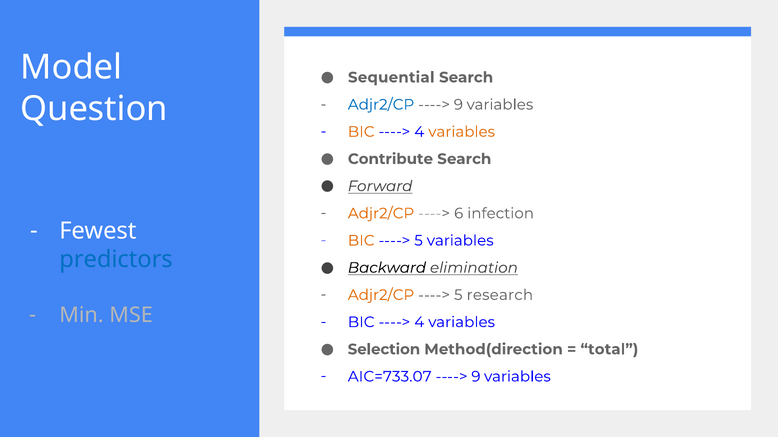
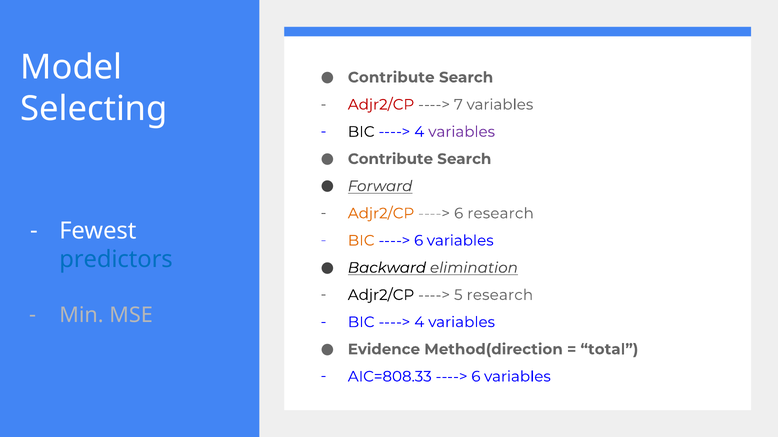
Sequential: Sequential -> Contribute (391, 78)
Question: Question -> Selecting (94, 109)
Adjr2/CP colour: blue -> red (381, 105)
9: 9 -> 7 (458, 105)
BIC colour: orange -> black (361, 132)
variables colour: orange -> purple (462, 132)
6 infection: infection -> research (501, 214)
5: 5 -> 6 (419, 241)
Adjr2/CP colour: orange -> black (381, 295)
Selection: Selection -> Evidence (384, 350)
AIC=733.07: AIC=733.07 -> AIC=808.33 (390, 377)
9: 9 -> 6 (476, 377)
